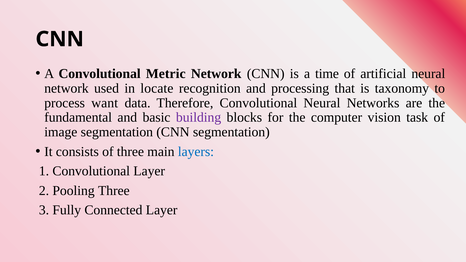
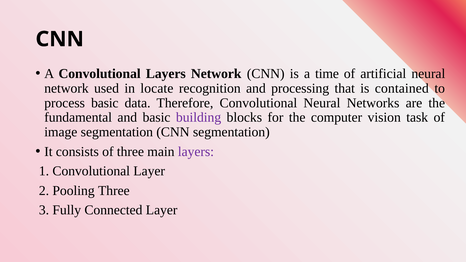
Convolutional Metric: Metric -> Layers (166, 74)
taxonomy: taxonomy -> contained (402, 88)
process want: want -> basic (105, 103)
layers colour: blue -> purple (196, 152)
